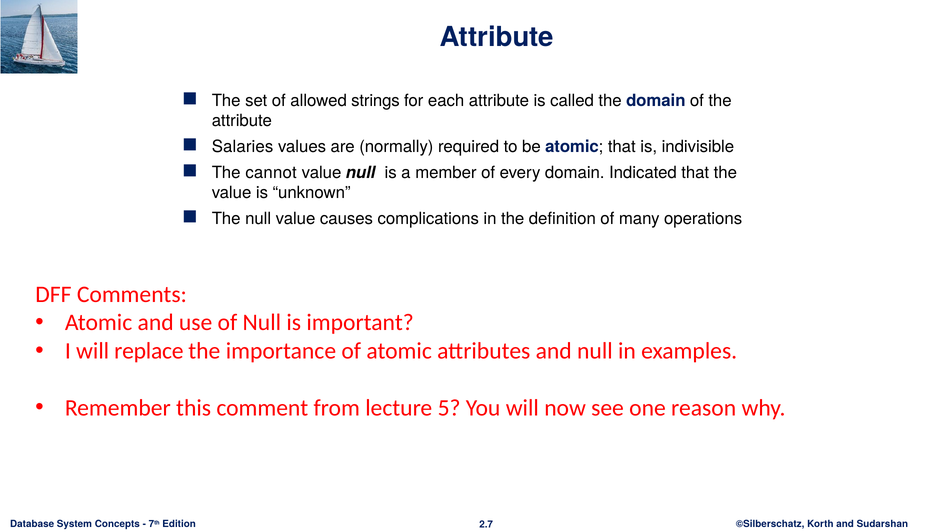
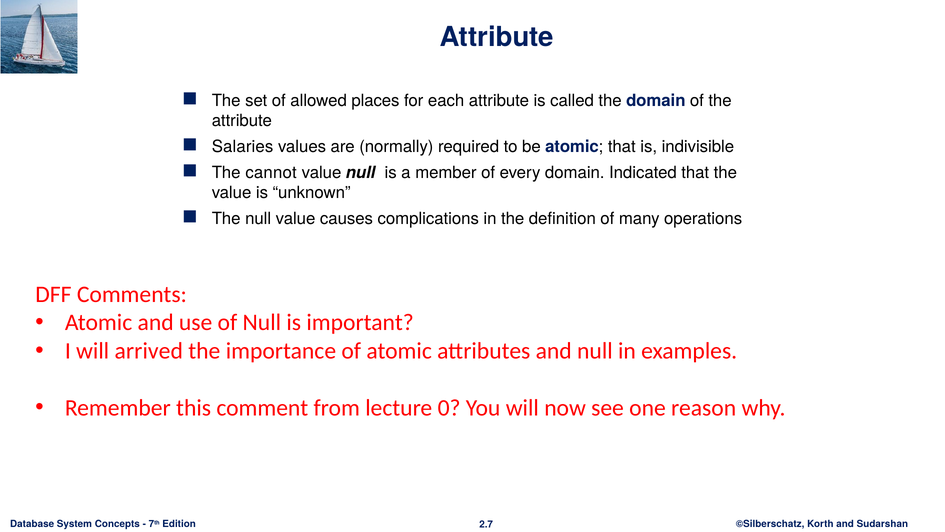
strings: strings -> places (375, 101)
replace: replace -> arrived (149, 351)
5: 5 -> 0 (449, 407)
